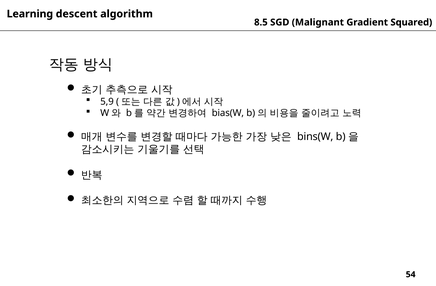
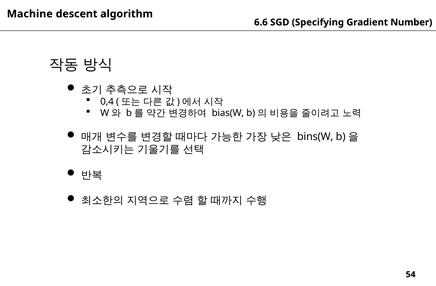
Learning: Learning -> Machine (30, 14)
8.5: 8.5 -> 6.6 (261, 22)
Malignant: Malignant -> Specifying (318, 22)
Squared: Squared -> Number (411, 22)
5,9: 5,9 -> 0,4 (107, 102)
